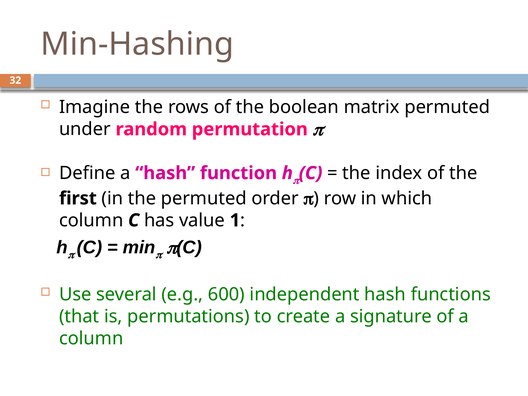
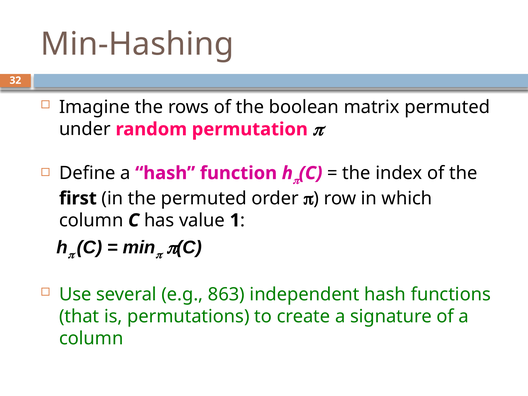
600: 600 -> 863 (226, 295)
